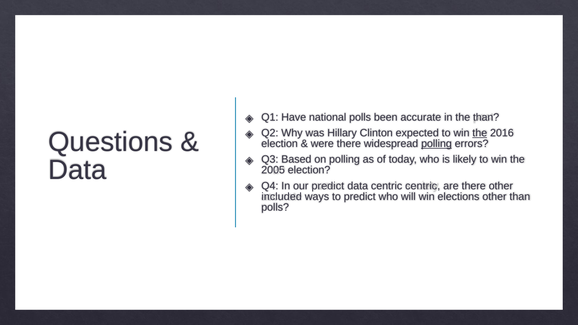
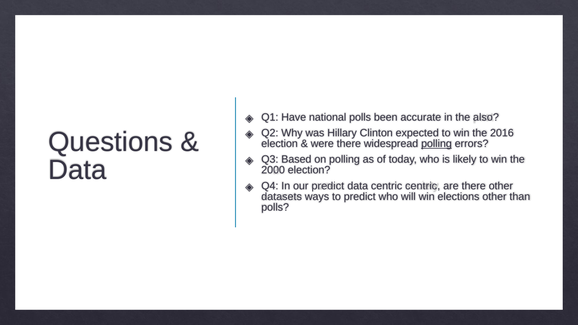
the than: than -> also (486, 117)
the underline: present -> none (480, 133)
2005: 2005 -> 2000 (273, 170)
included: included -> datasets (282, 197)
